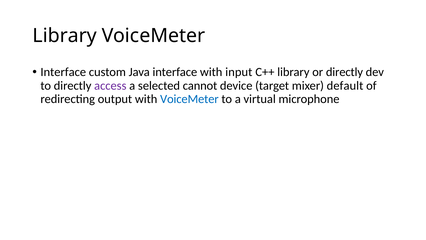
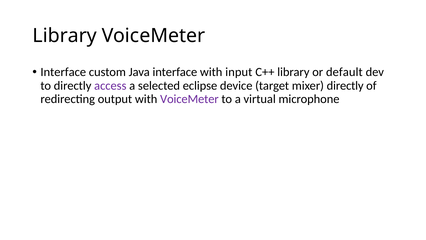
or directly: directly -> default (344, 72)
cannot: cannot -> eclipse (200, 85)
mixer default: default -> directly (345, 85)
VoiceMeter colour: blue -> purple (189, 99)
